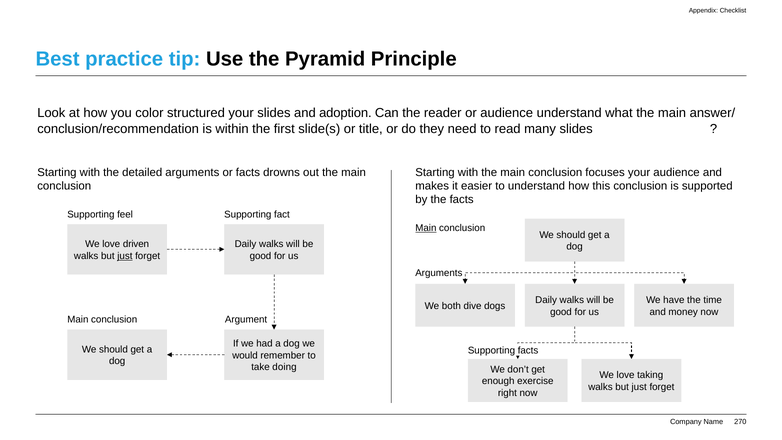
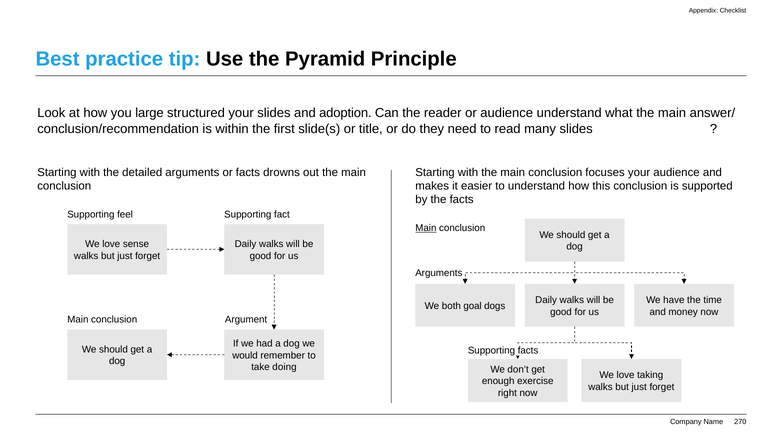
color: color -> large (149, 113)
driven: driven -> sense (136, 244)
just underline: present -> none (125, 256)
dive: dive -> goal (473, 306)
